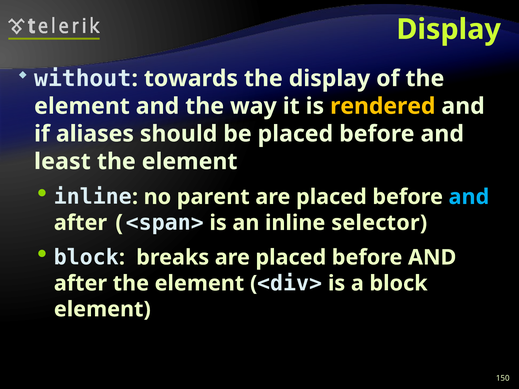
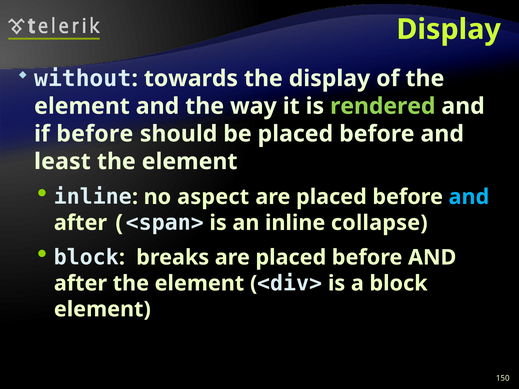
rendered colour: yellow -> light green (383, 106)
if aliases: aliases -> before (95, 134)
parent: parent -> aspect (213, 197)
selector: selector -> collapse (379, 223)
